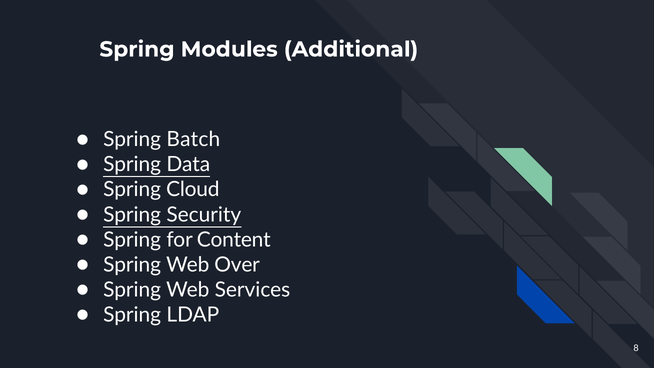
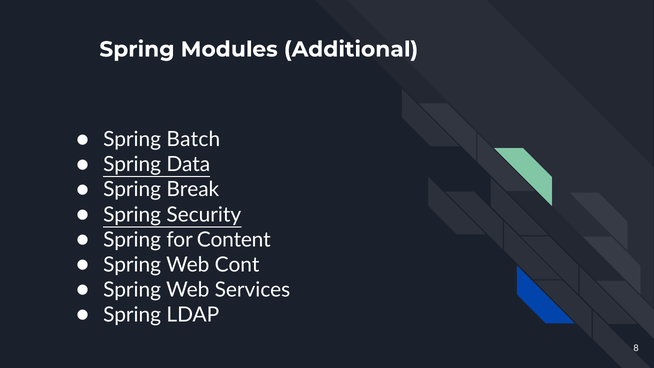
Cloud: Cloud -> Break (193, 189)
Over: Over -> Cont (237, 265)
